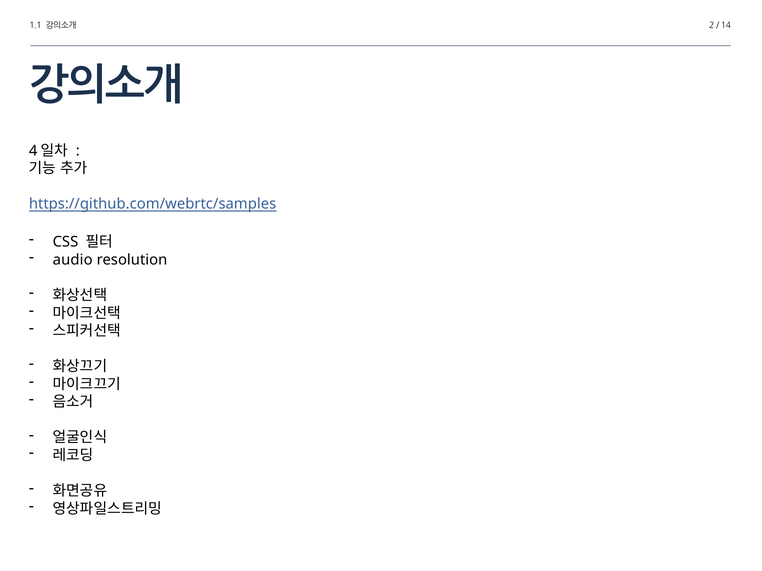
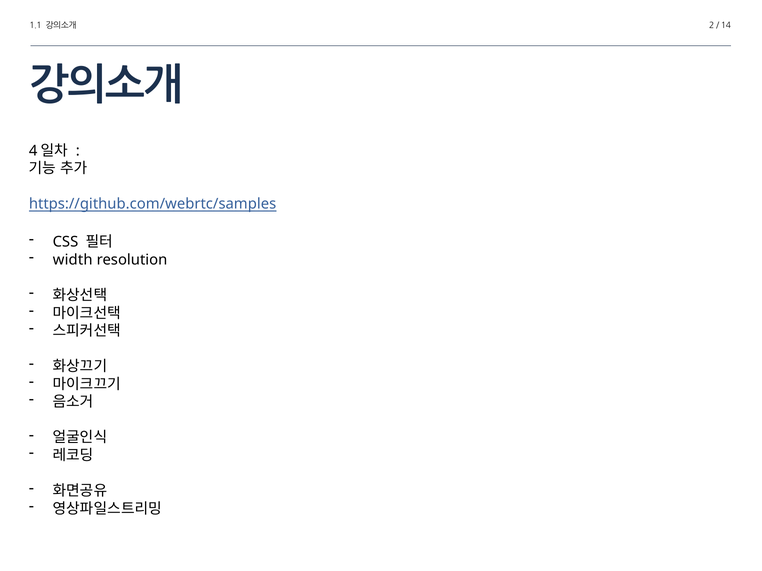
audio: audio -> width (73, 260)
